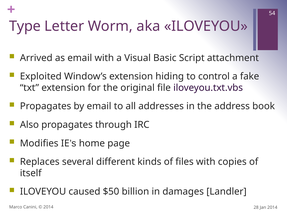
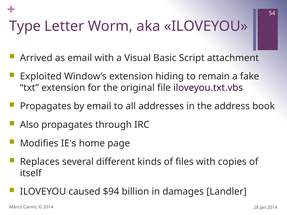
control: control -> remain (214, 76)
$50: $50 -> $94 (111, 192)
